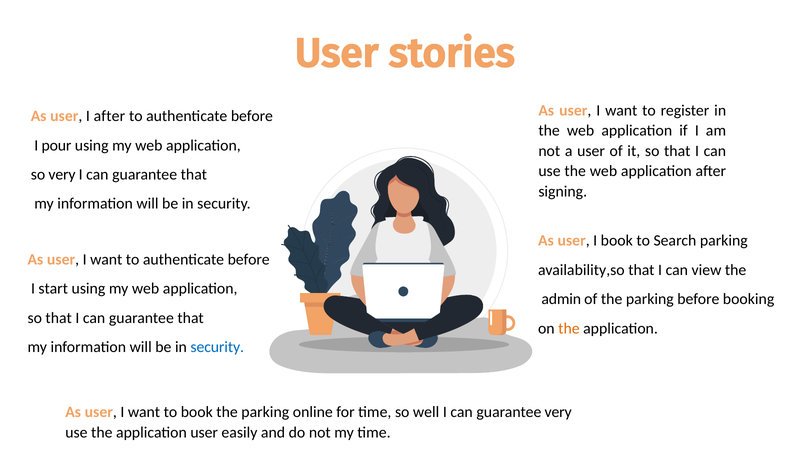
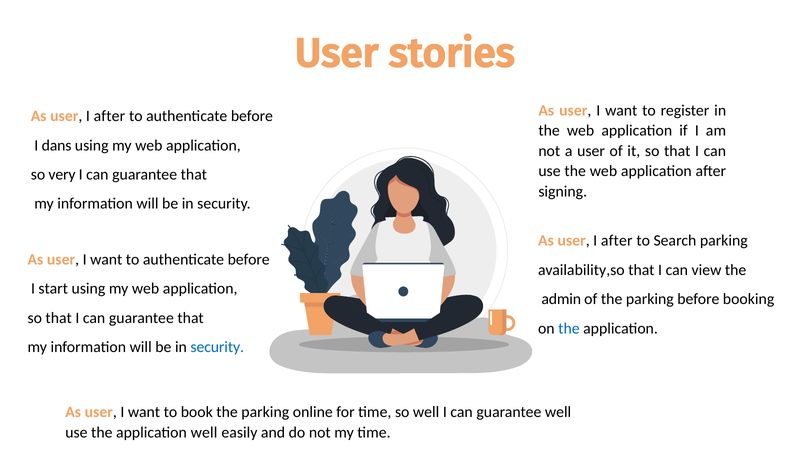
pour: pour -> dans (57, 145)
book: book -> after (617, 241)
the colour: orange -> blue (569, 328)
guarantee very: very -> well (558, 412)
application user: user -> well (204, 432)
